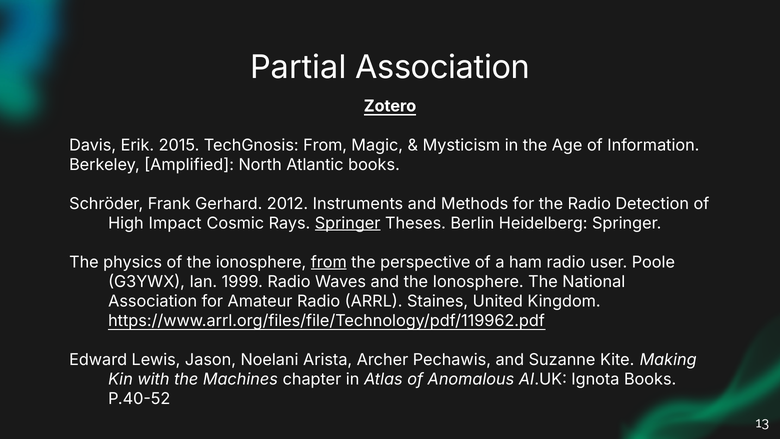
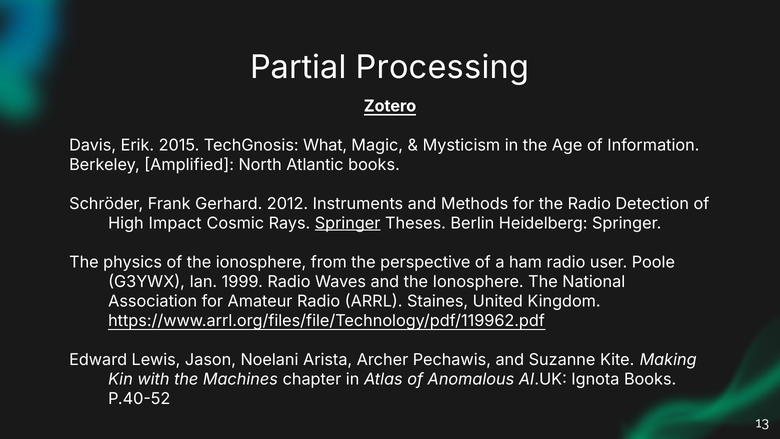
Partial Association: Association -> Processing (442, 68)
TechGnosis From: From -> What (325, 145)
from underline: present -> none (329, 262)
